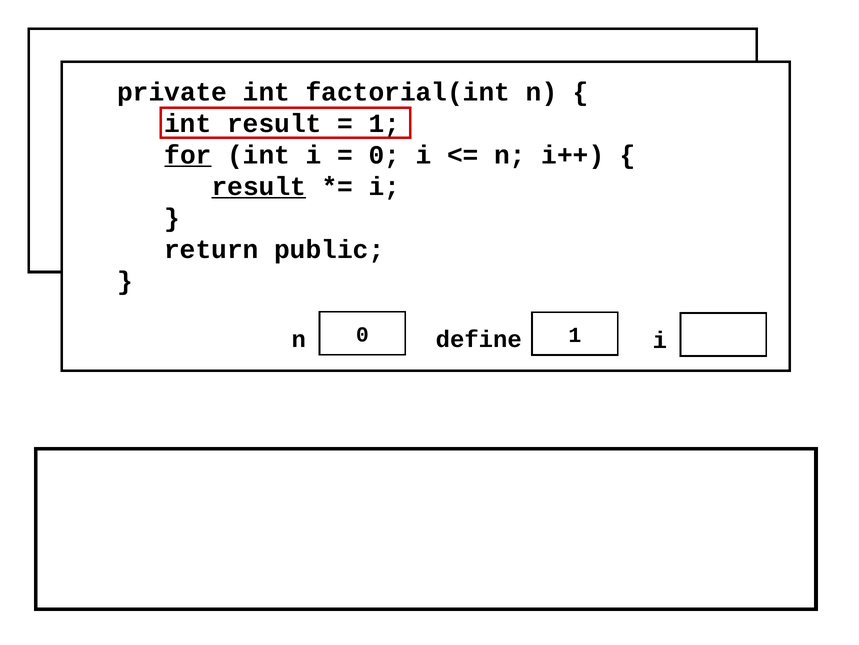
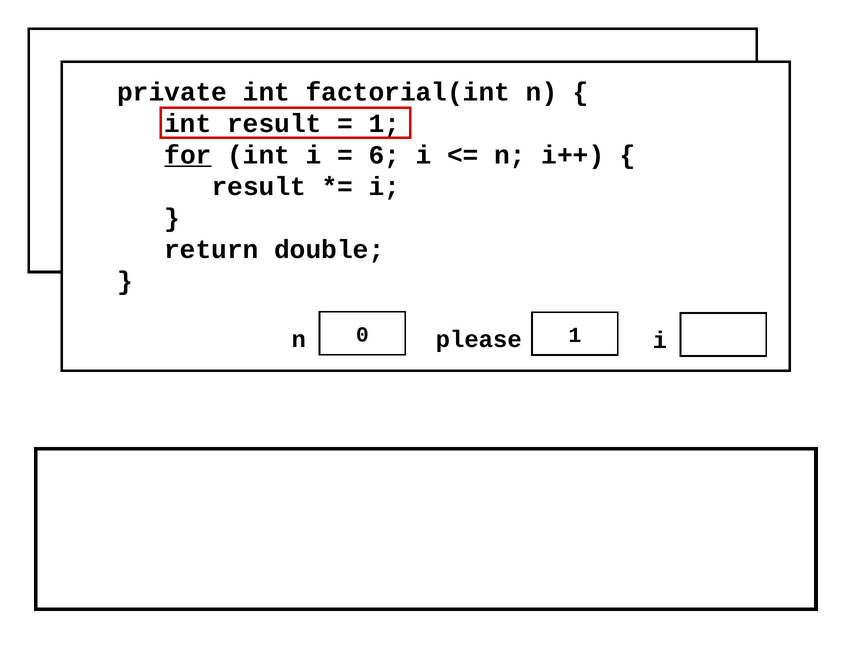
0: 0 -> 6 (384, 155)
result underline: present -> none (259, 186)
return public: public -> double (329, 249)
define: define -> please (479, 339)
